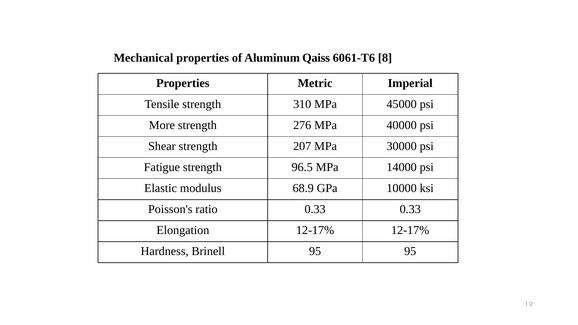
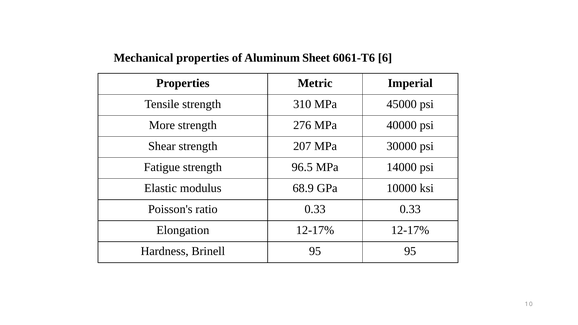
Qaiss: Qaiss -> Sheet (316, 58)
8: 8 -> 6 (385, 58)
